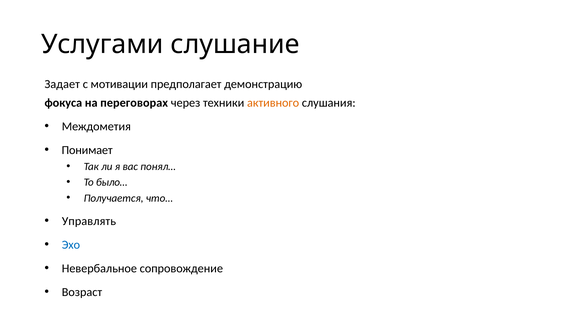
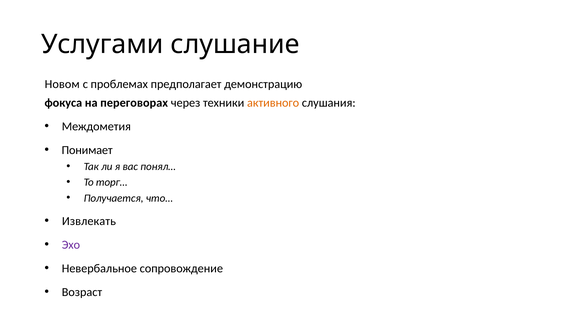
Задает: Задает -> Новом (62, 84)
мотивации: мотивации -> проблемах (119, 84)
было…: было… -> торг… (112, 182)
Управлять: Управлять -> Извлекать (89, 221)
Эхо colour: blue -> purple (71, 244)
